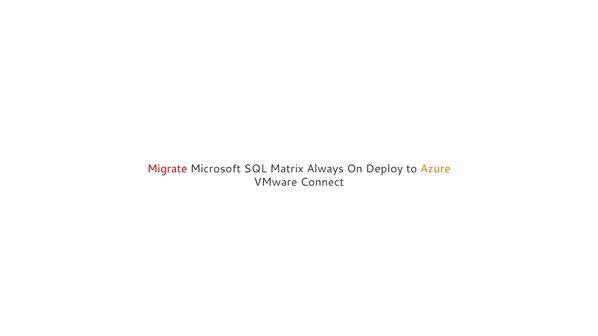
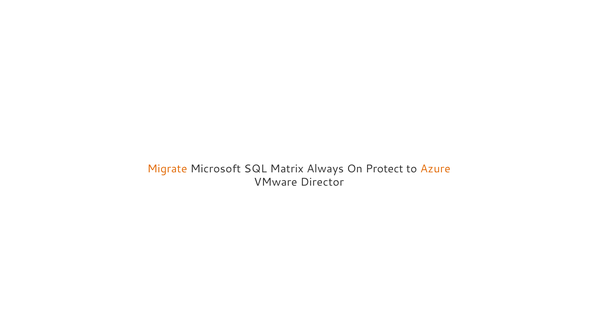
Migrate colour: red -> orange (167, 169)
Deploy: Deploy -> Protect (384, 169)
Connect: Connect -> Director (322, 182)
